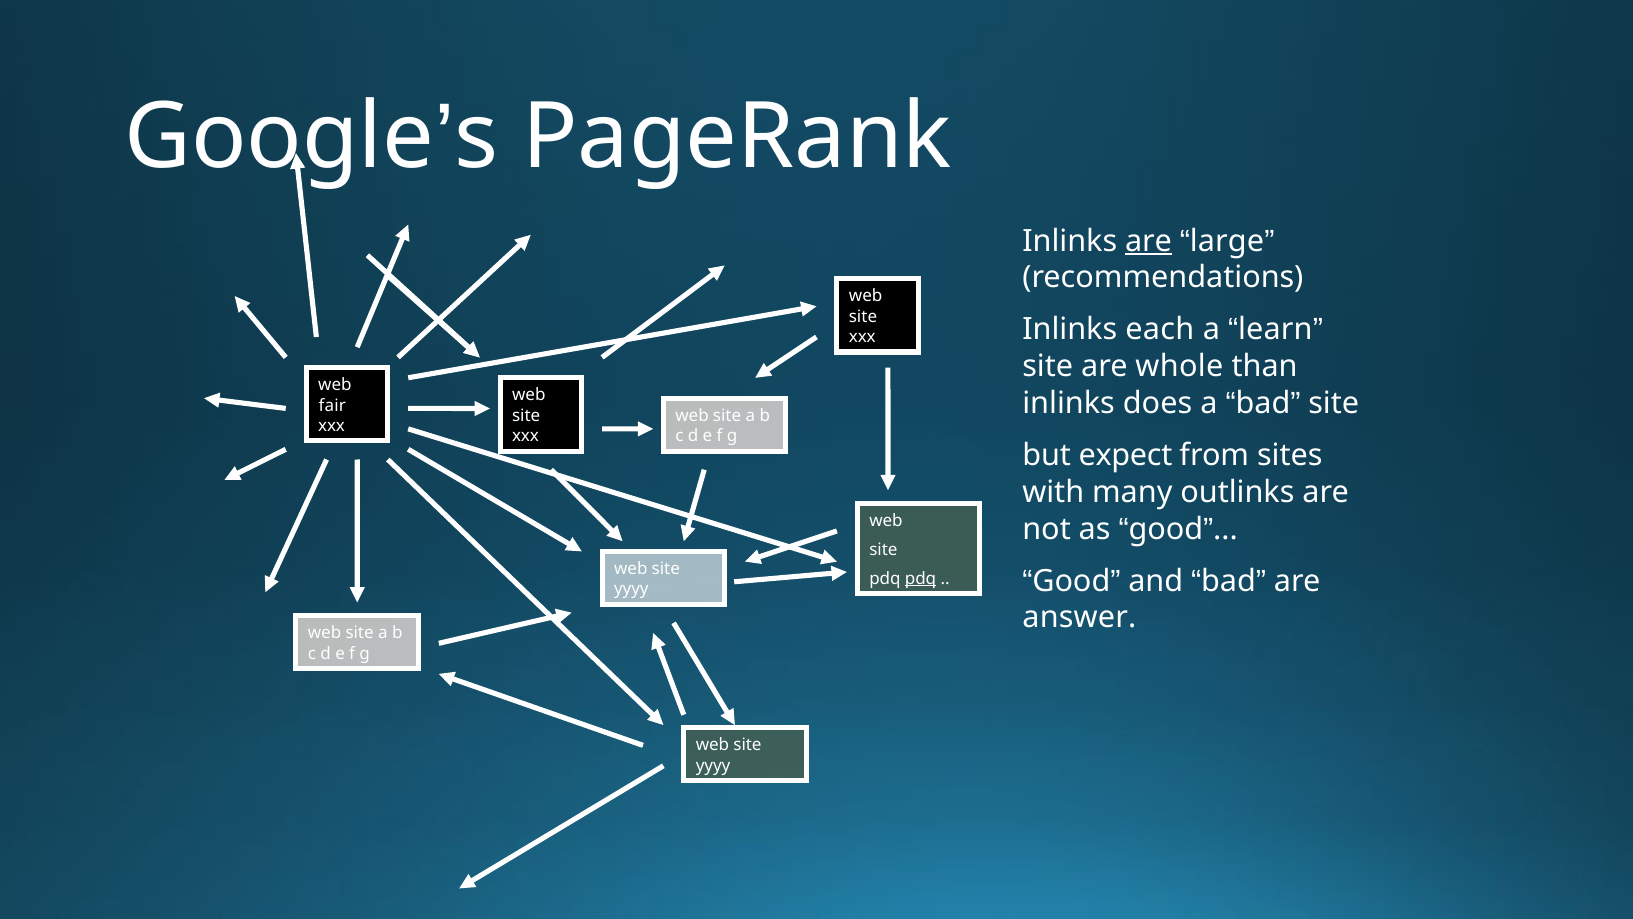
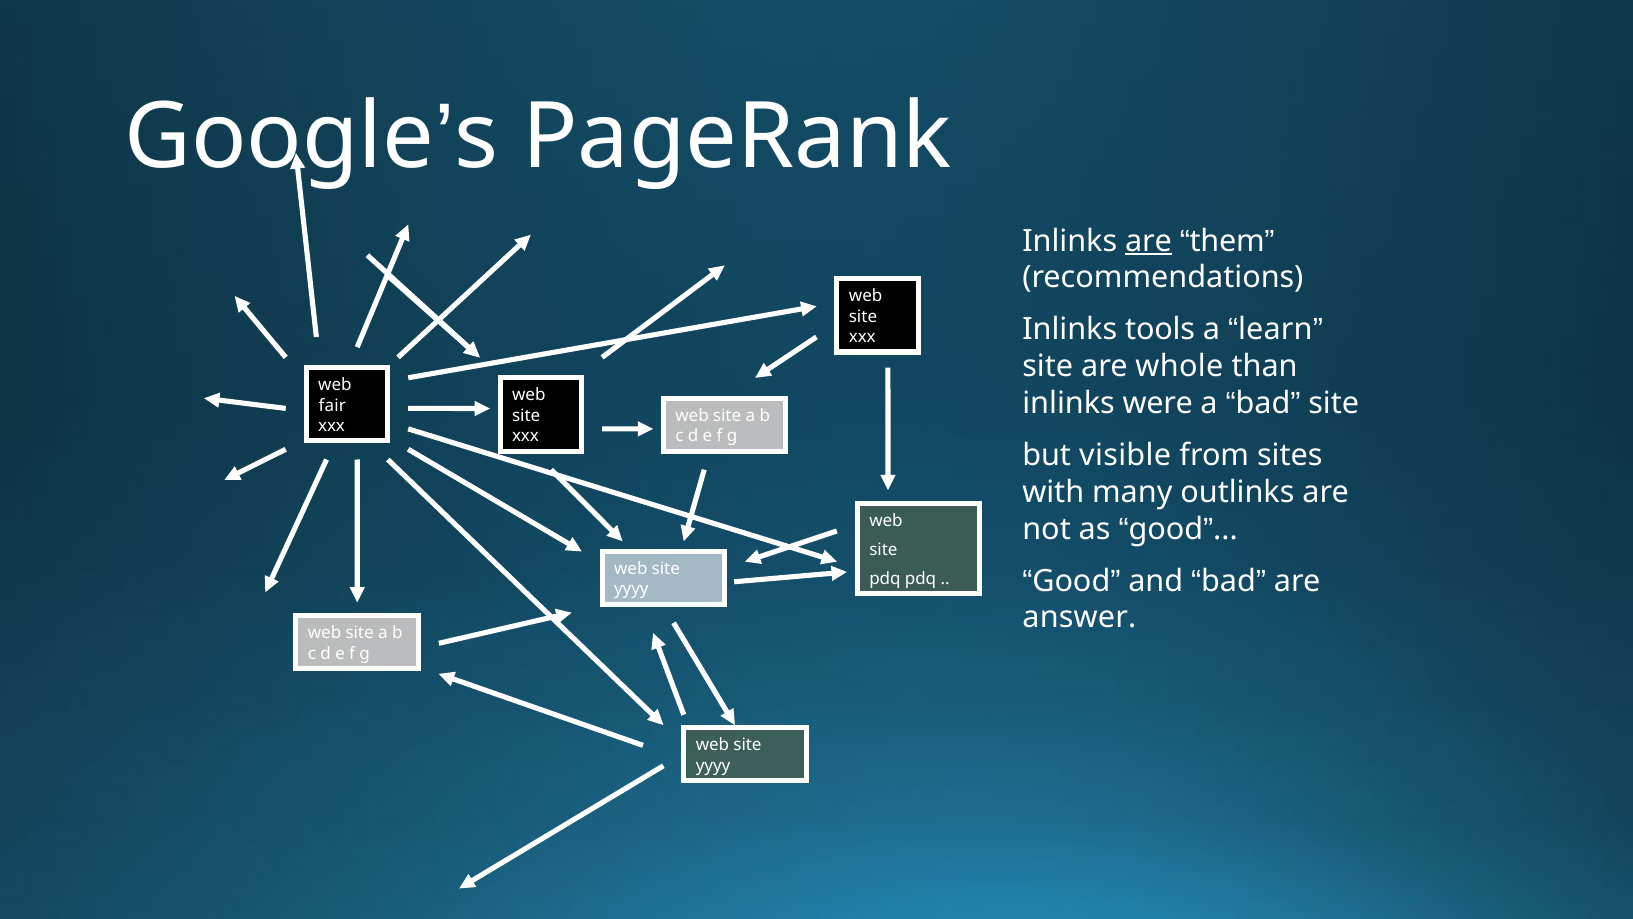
large: large -> them (1227, 241)
each: each -> tools (1160, 330)
does: does -> were (1158, 403)
expect: expect -> visible (1125, 455)
pdq underline: present -> none (921, 578)
